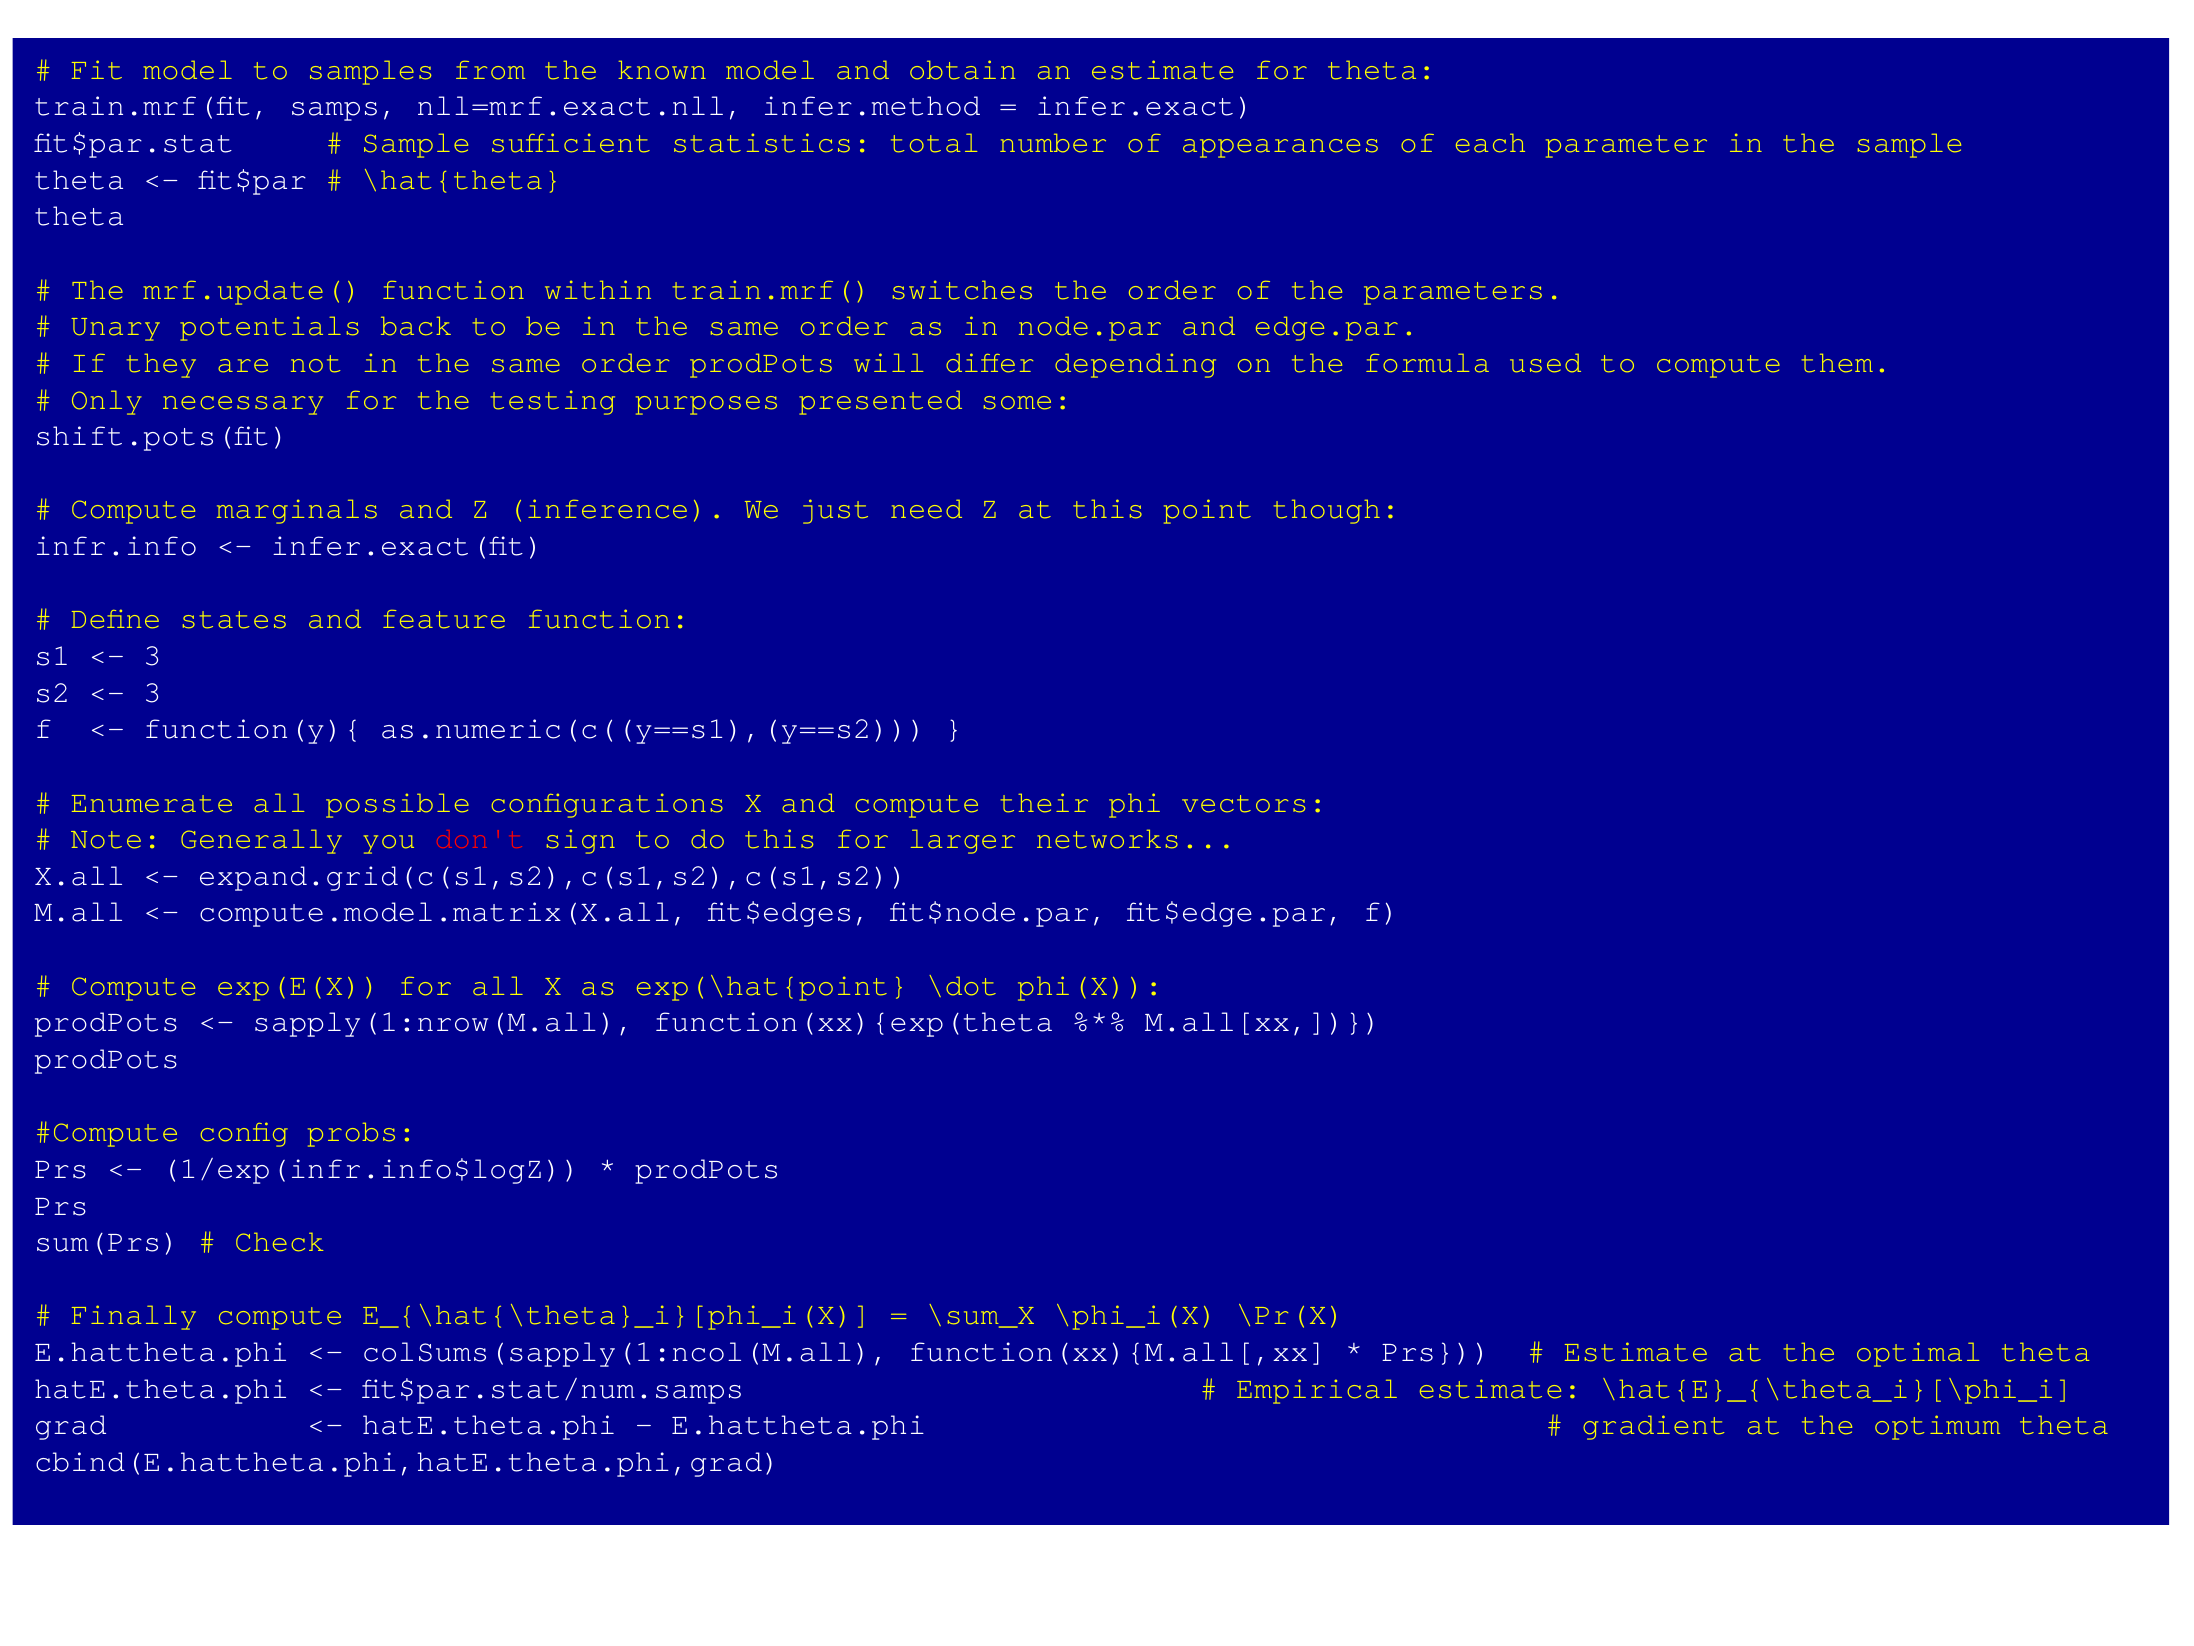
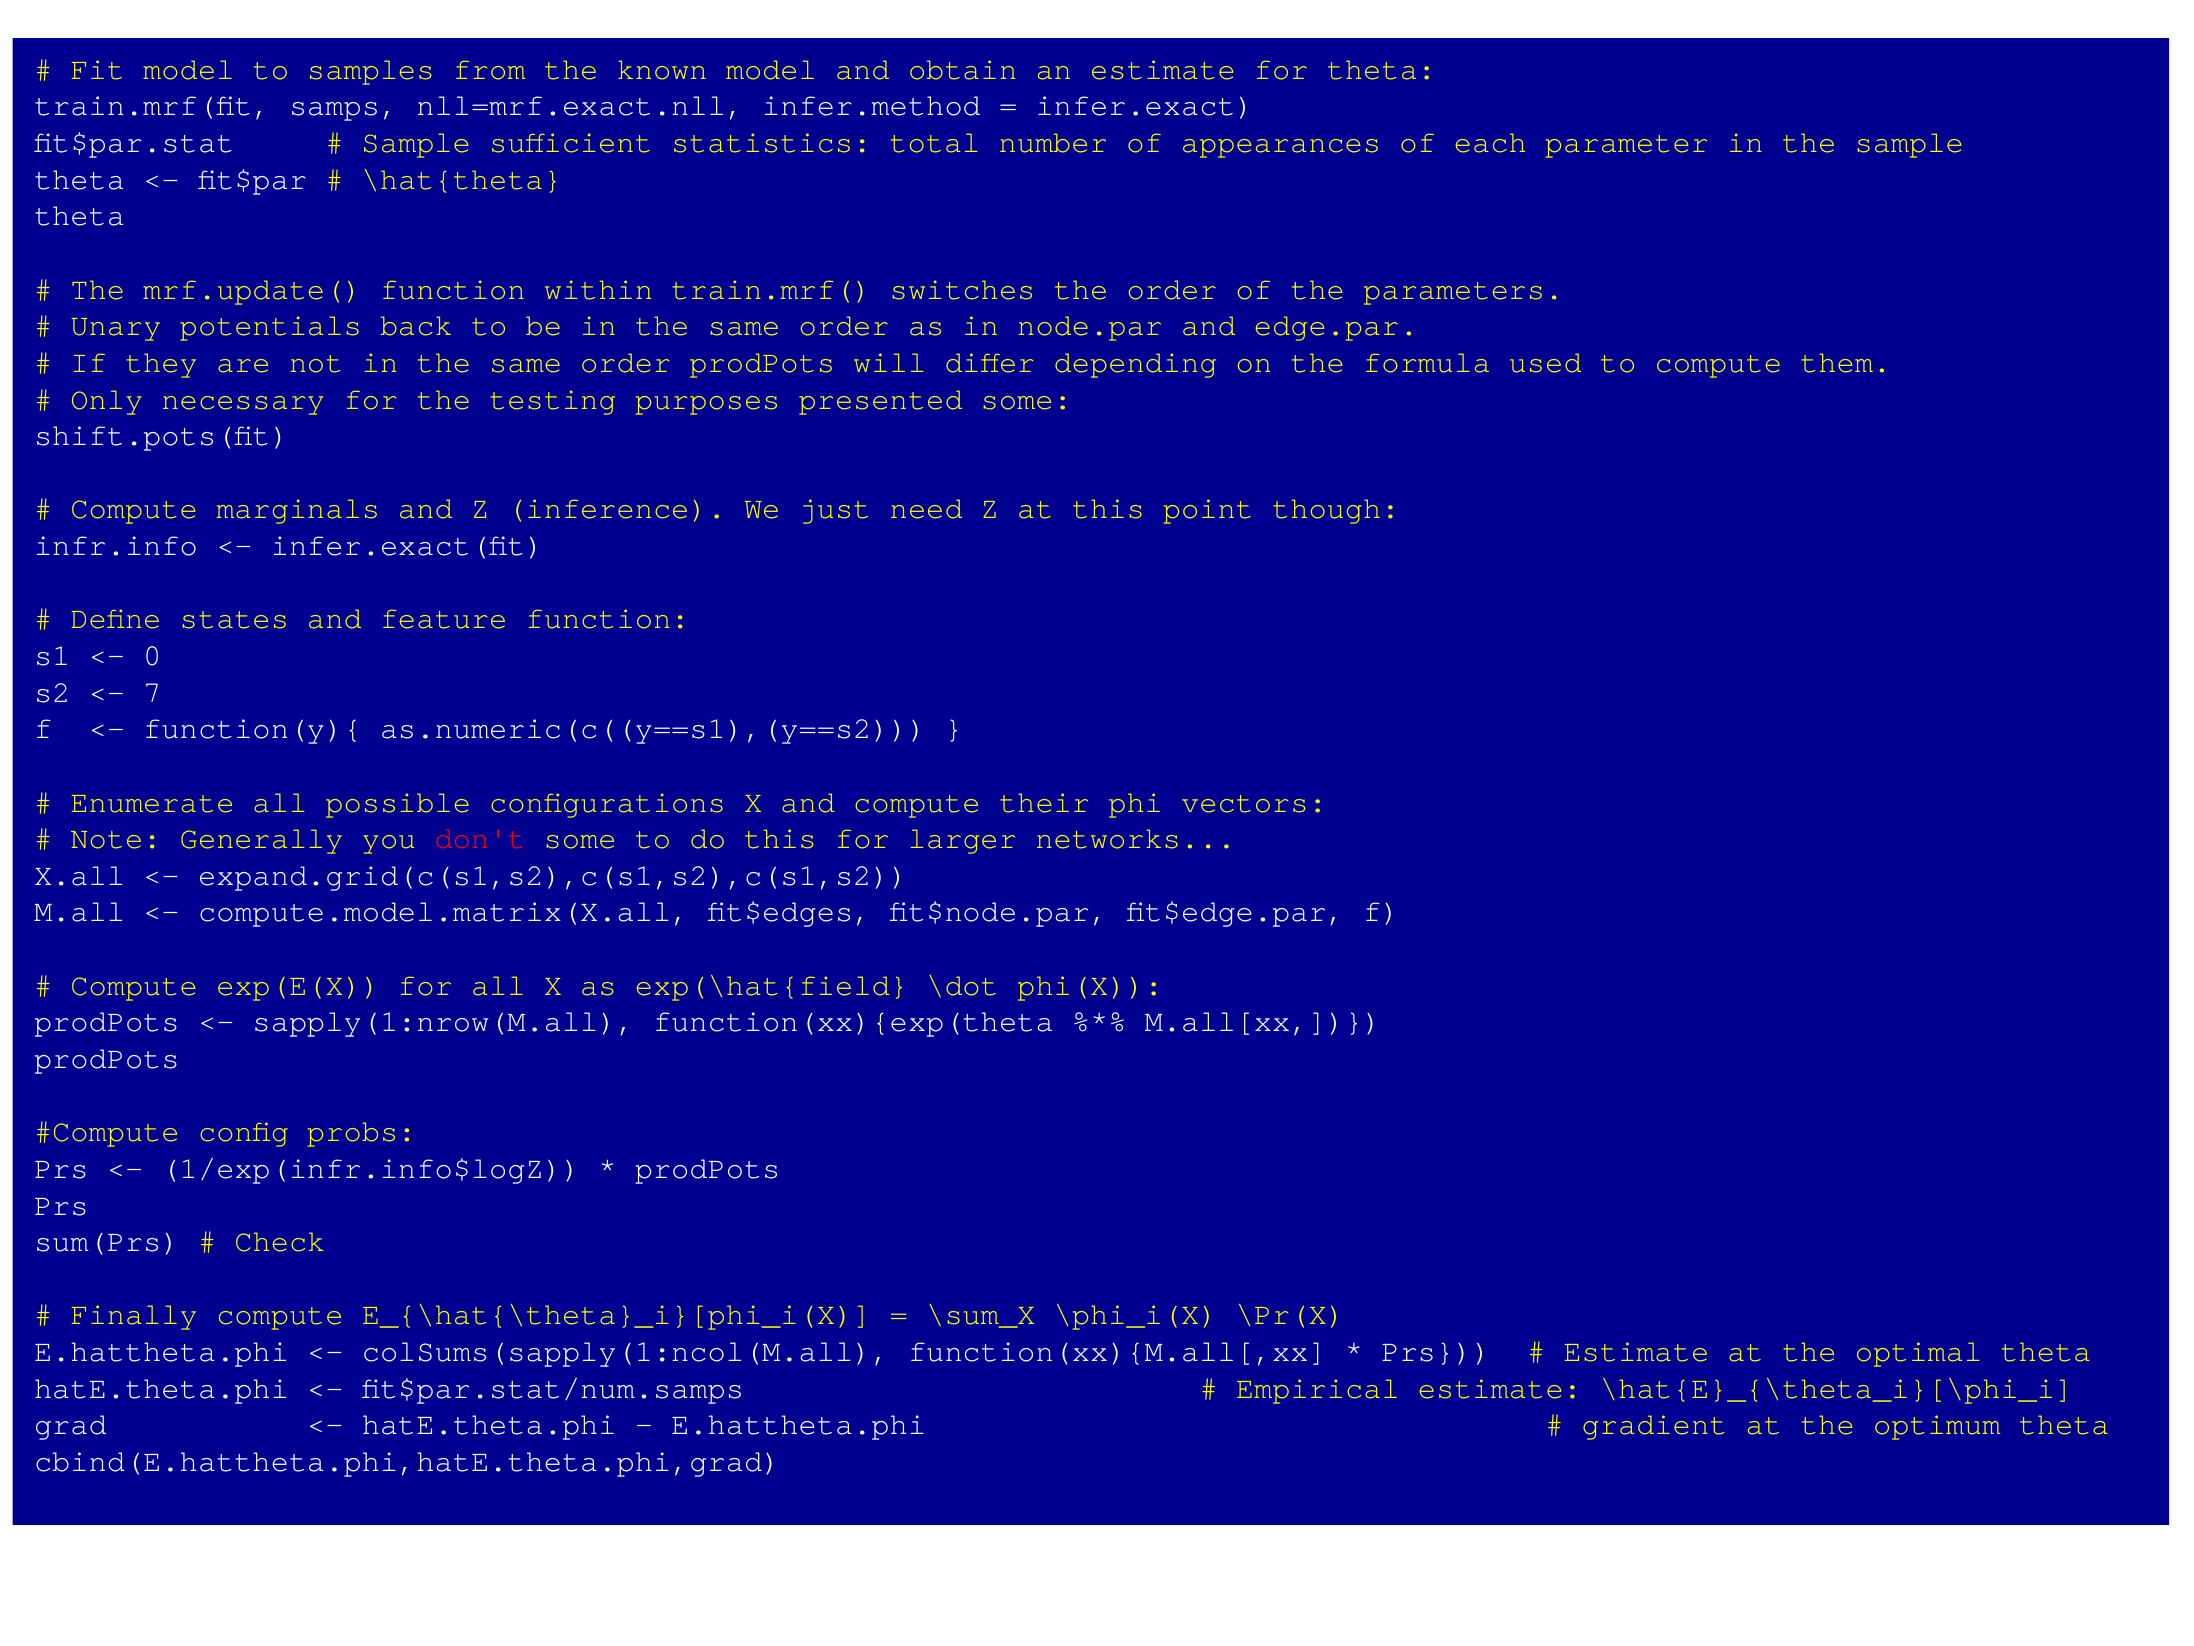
3: 3 -> 0 (152, 655)
3: 3 -> 7 (152, 692)
don't sign: sign -> some (580, 838)
exp(\hat{point: exp(\hat{point -> exp(\hat{field (771, 985)
